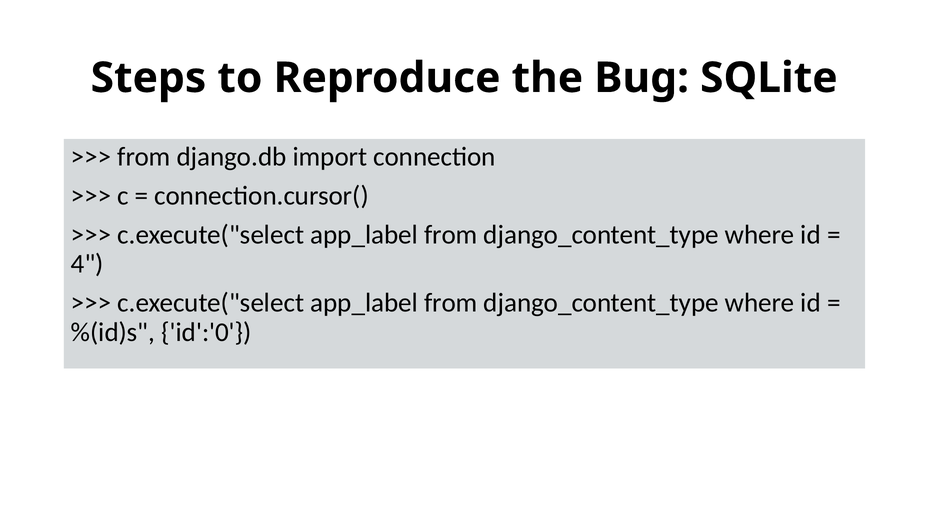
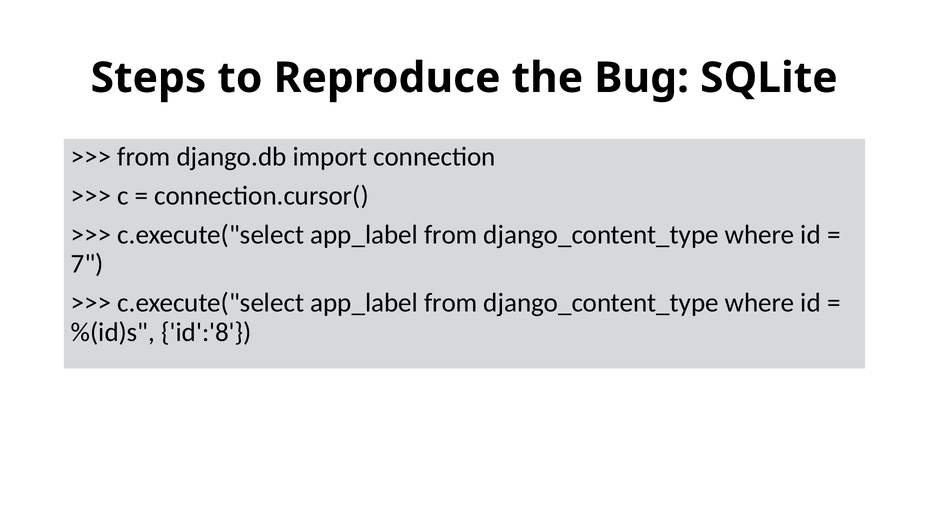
4: 4 -> 7 (87, 264)
id':'0: id':'0 -> id':'8 (206, 332)
